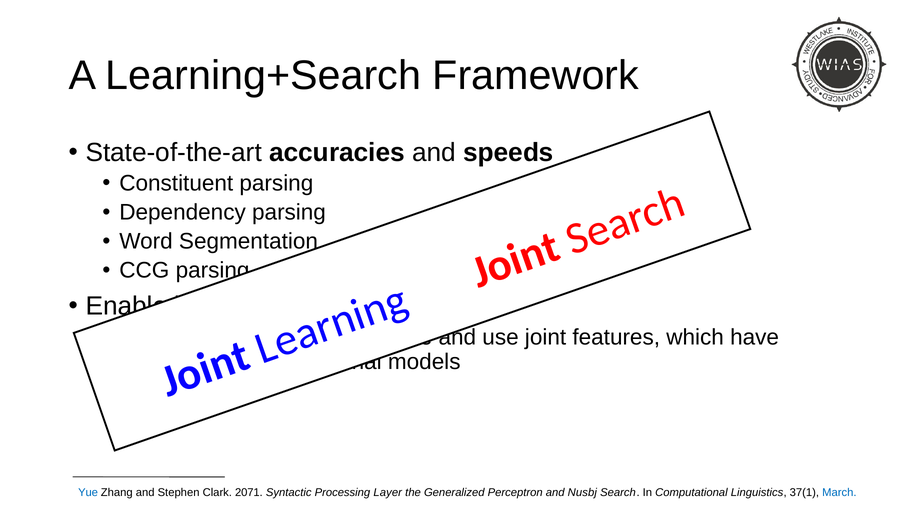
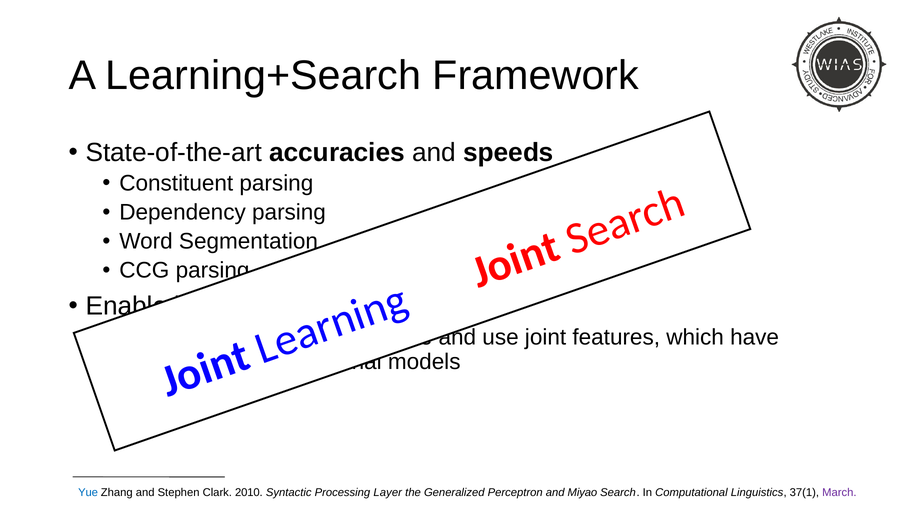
2071: 2071 -> 2010 (249, 492)
Nusbj: Nusbj -> Miyao (582, 492)
March colour: blue -> purple (839, 492)
